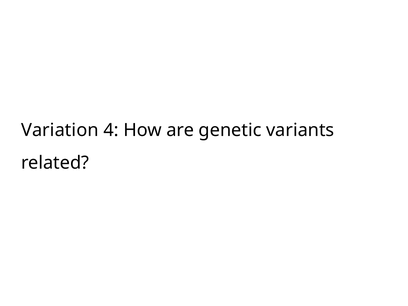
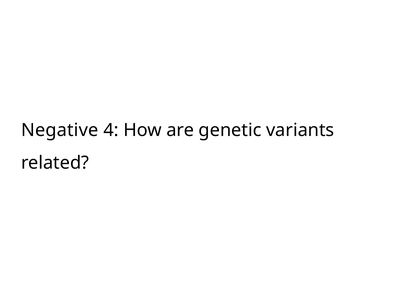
Variation: Variation -> Negative (60, 130)
